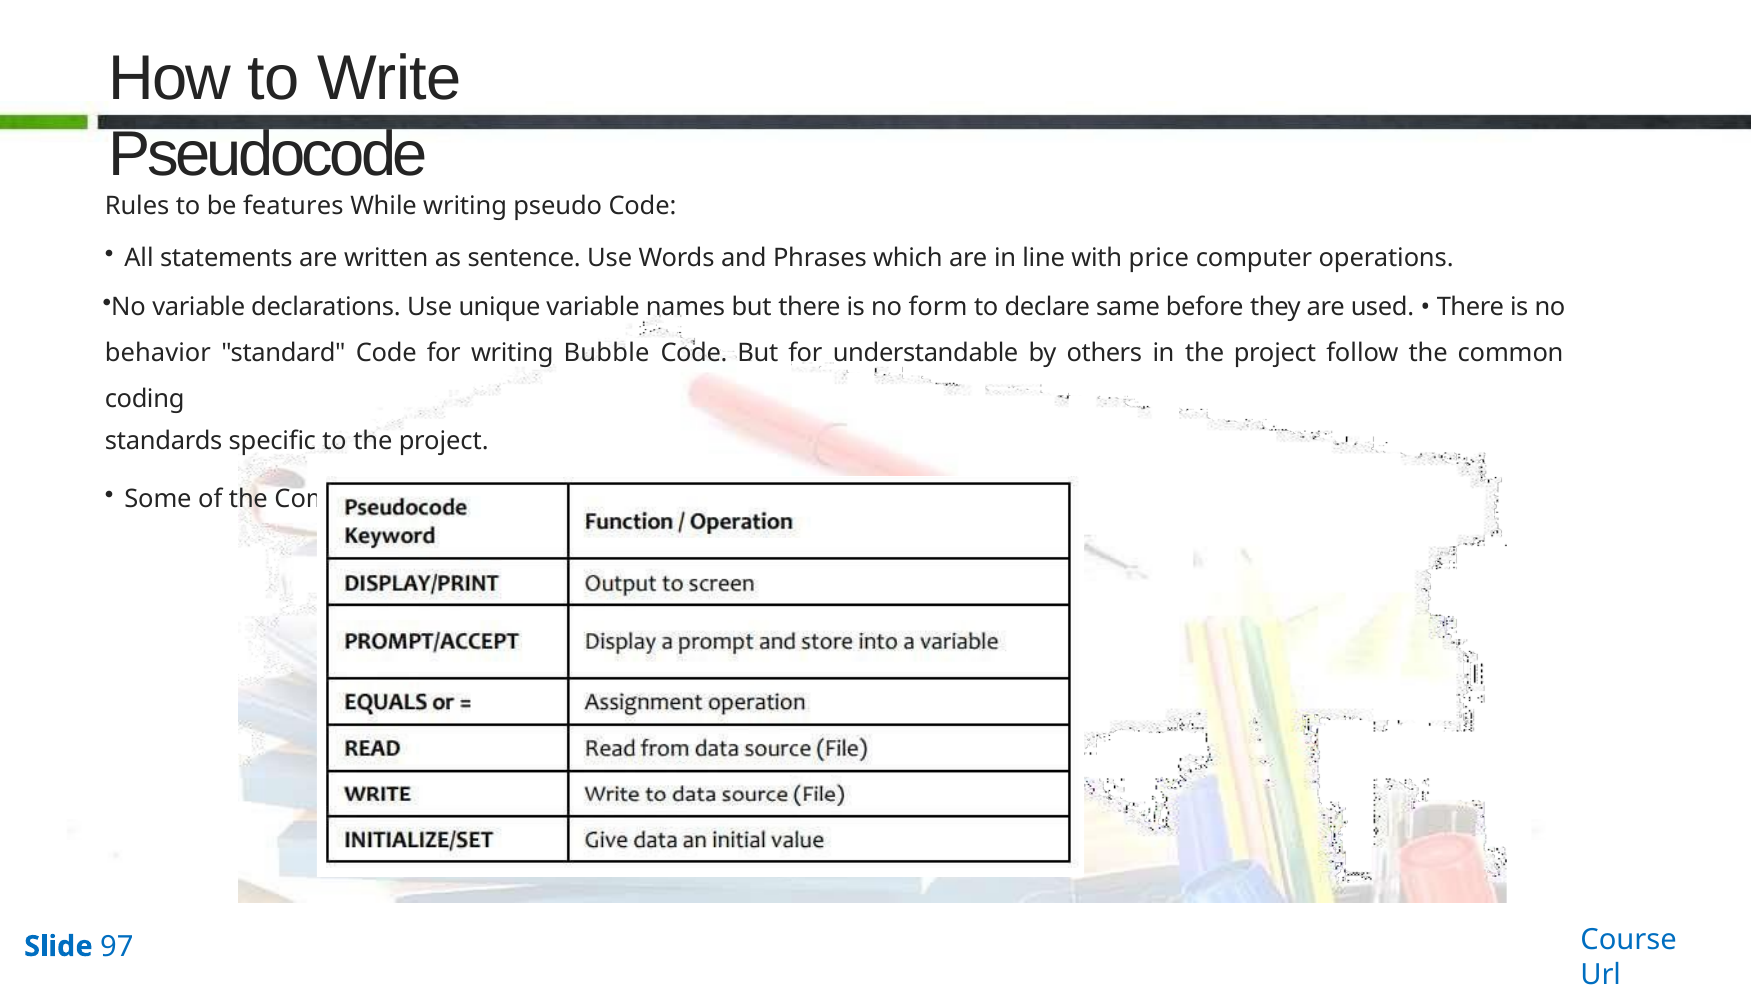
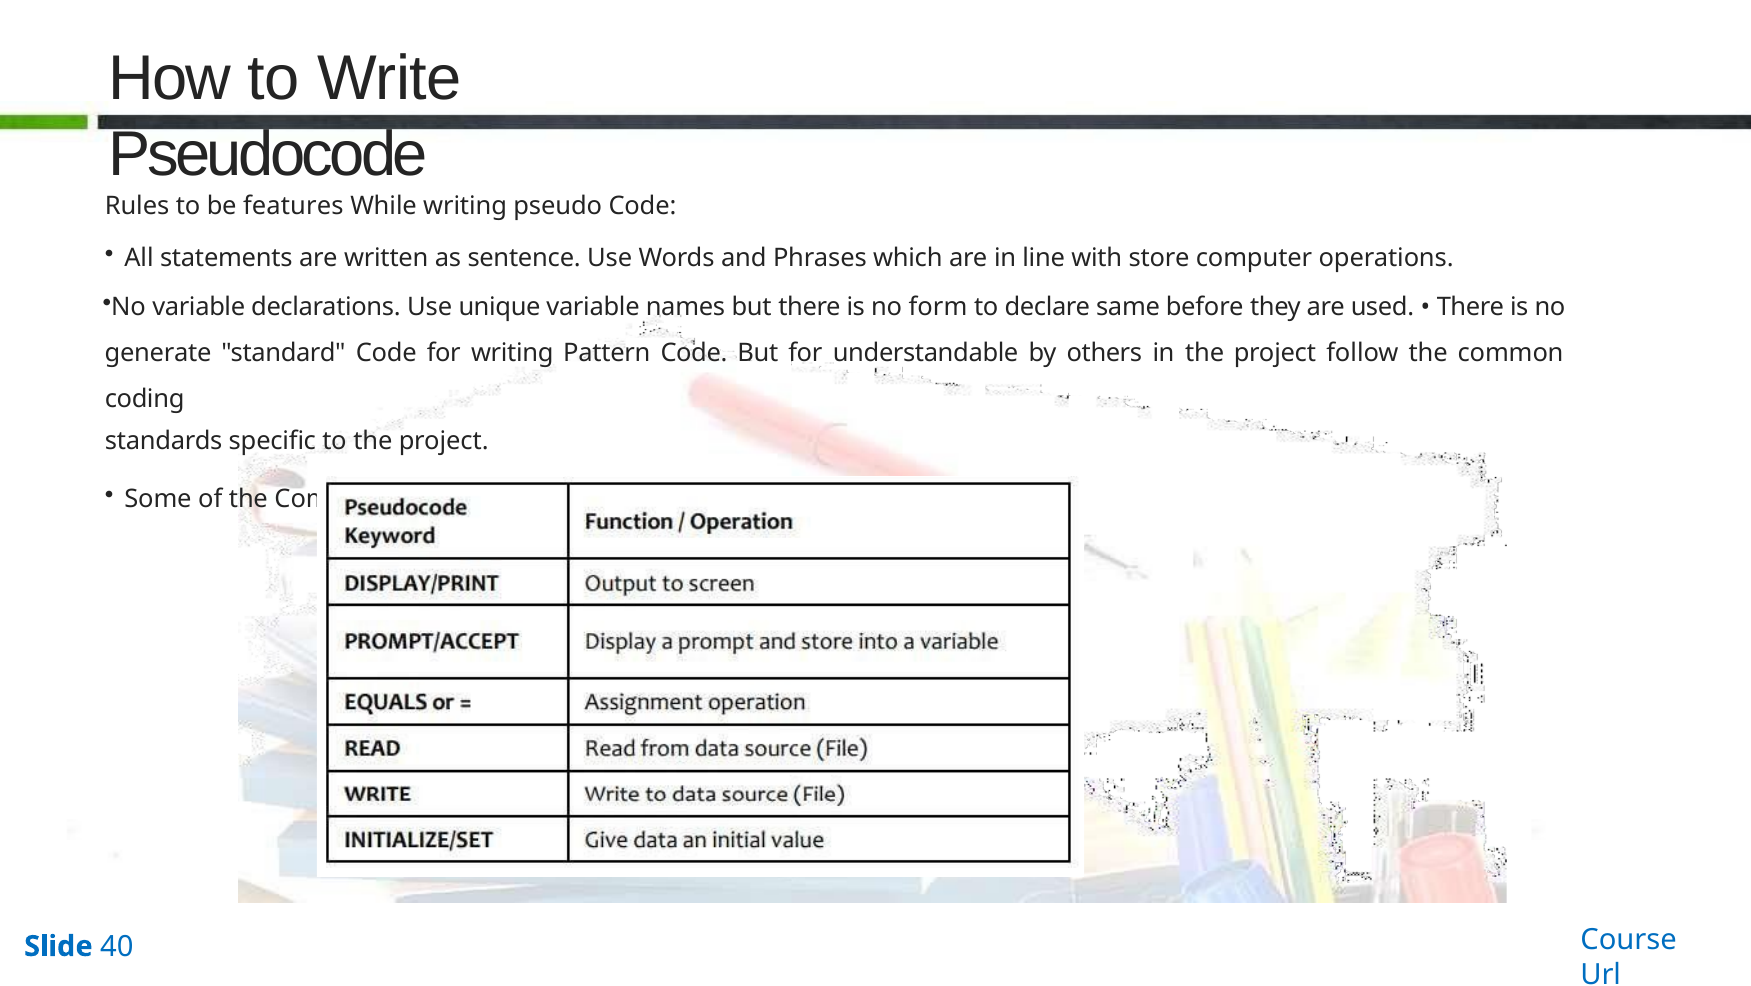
price: price -> store (1159, 259)
behavior: behavior -> generate (158, 353)
Bubble: Bubble -> Pattern (607, 353)
97: 97 -> 40 (117, 947)
